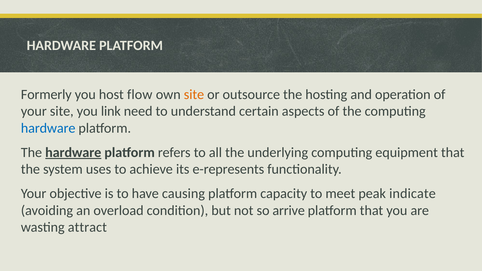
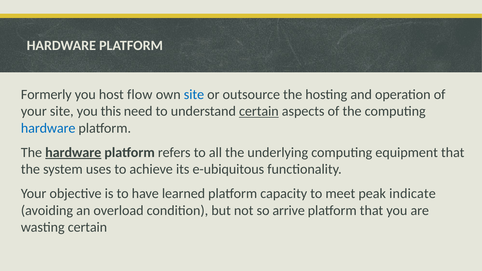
site colour: orange -> blue (194, 95)
link: link -> this (111, 111)
certain underline: none -> present (259, 111)
e-represents: e-represents -> e-ubiquitous (228, 169)
causing: causing -> learned (184, 194)
wasting attract: attract -> certain (87, 227)
